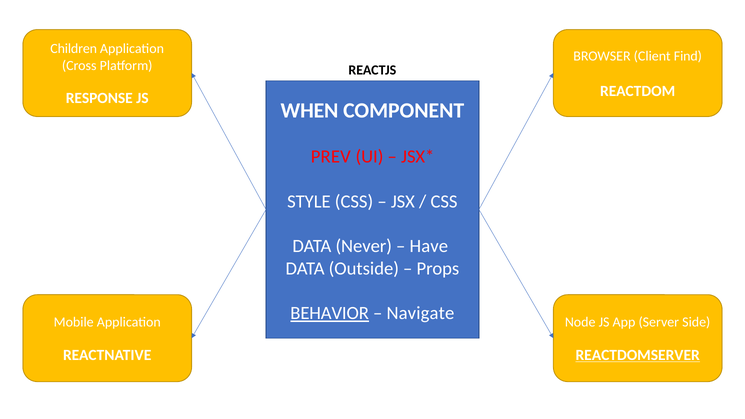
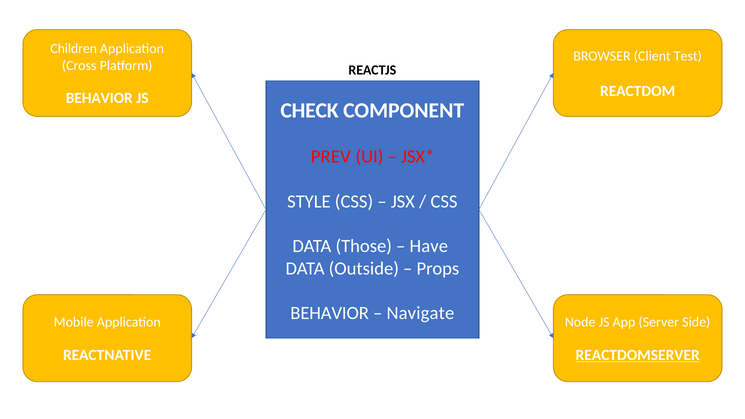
Find: Find -> Test (688, 56)
RESPONSE: RESPONSE -> BEHAVIOR (99, 98)
WHEN: WHEN -> CHECK (310, 110)
Never: Never -> Those (364, 246)
BEHAVIOR underline: present -> none (330, 313)
